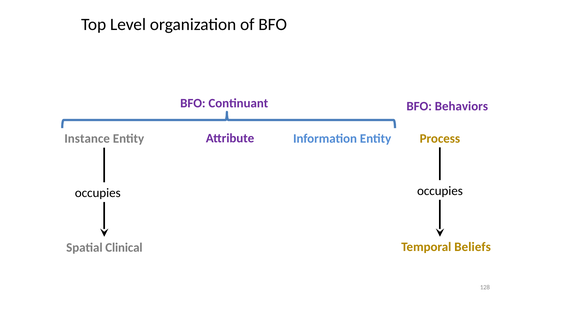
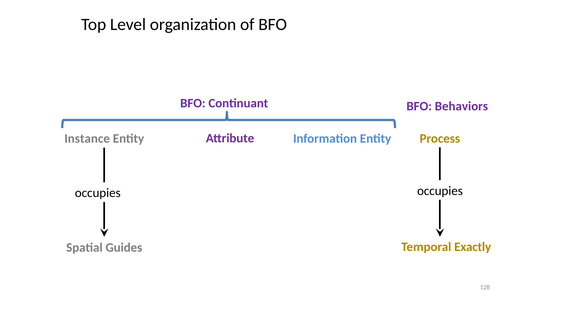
Beliefs: Beliefs -> Exactly (473, 247)
Clinical: Clinical -> Guides (124, 248)
